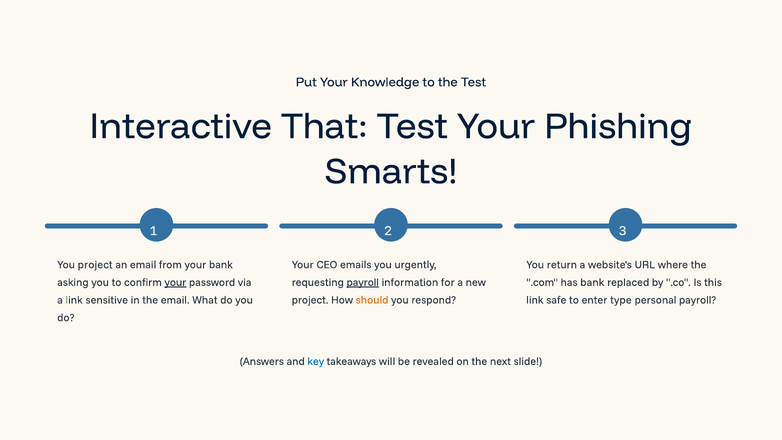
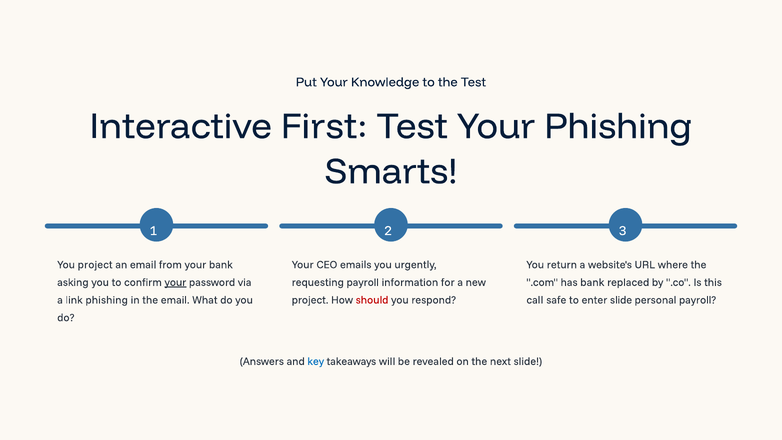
That: That -> First (324, 126)
payroll underline: present -> none (363, 282)
should colour: orange -> red (372, 300)
link sensitive: sensitive -> phishing (107, 300)
link: link -> call (535, 300)
enter type: type -> slide (621, 300)
